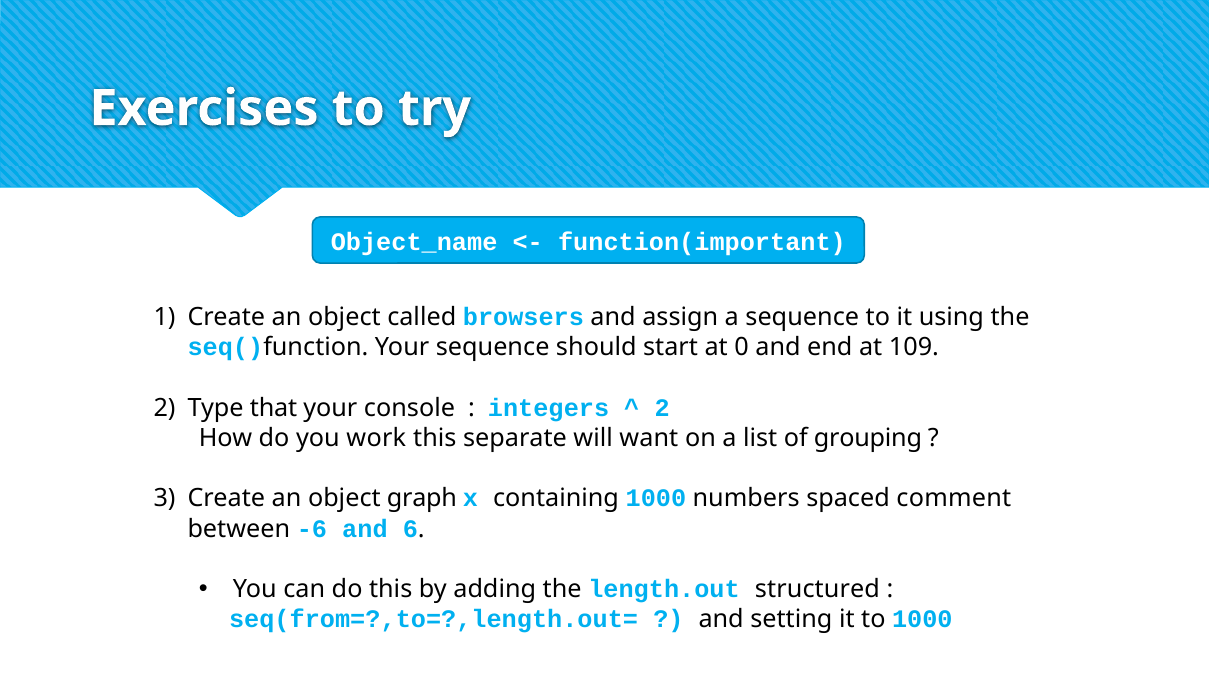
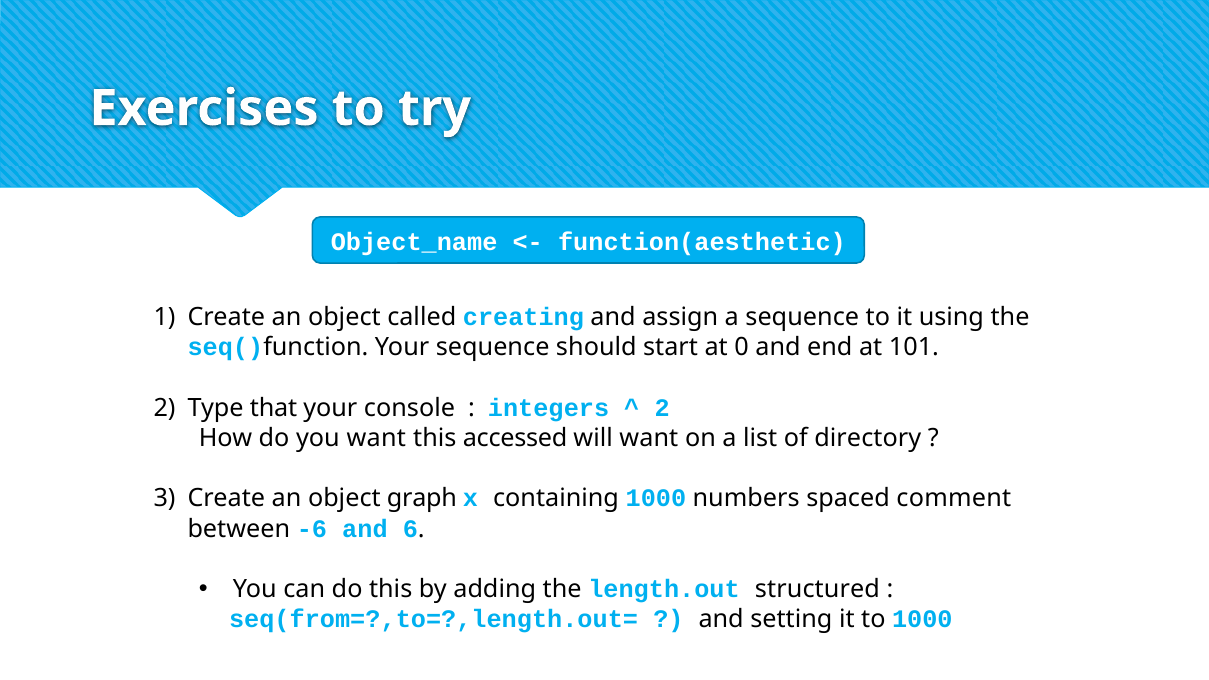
function(important: function(important -> function(aesthetic (702, 242)
browsers: browsers -> creating (523, 317)
109: 109 -> 101 (914, 347)
you work: work -> want (376, 438)
separate: separate -> accessed (515, 438)
grouping: grouping -> directory (868, 438)
